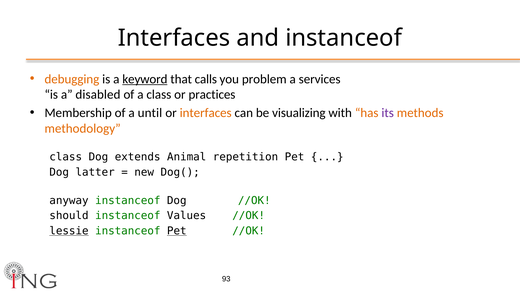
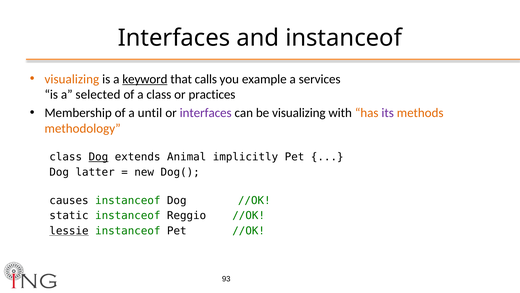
debugging: debugging -> visualizing (72, 79)
problem: problem -> example (264, 79)
disabled: disabled -> selected (98, 95)
interfaces colour: orange -> purple (206, 113)
Dog underline: none -> present (98, 157)
repetition: repetition -> implicitly (245, 157)
anyway: anyway -> causes (69, 200)
should: should -> static (69, 215)
Values: Values -> Reggio (187, 215)
Pet underline: present -> none (177, 230)
